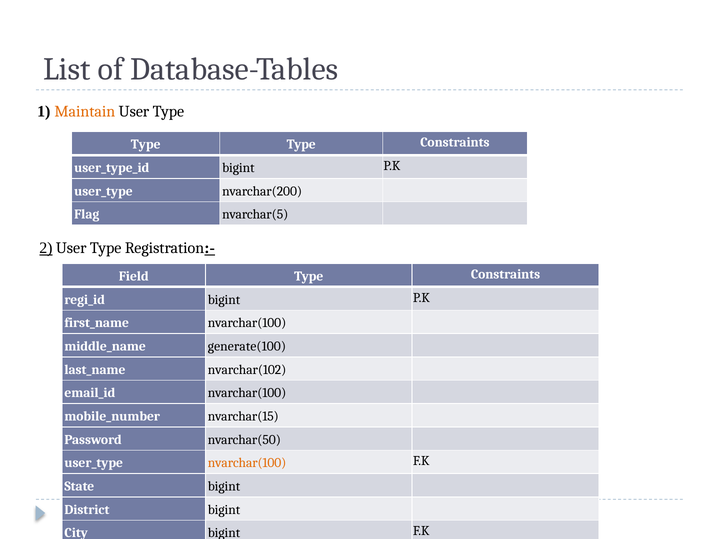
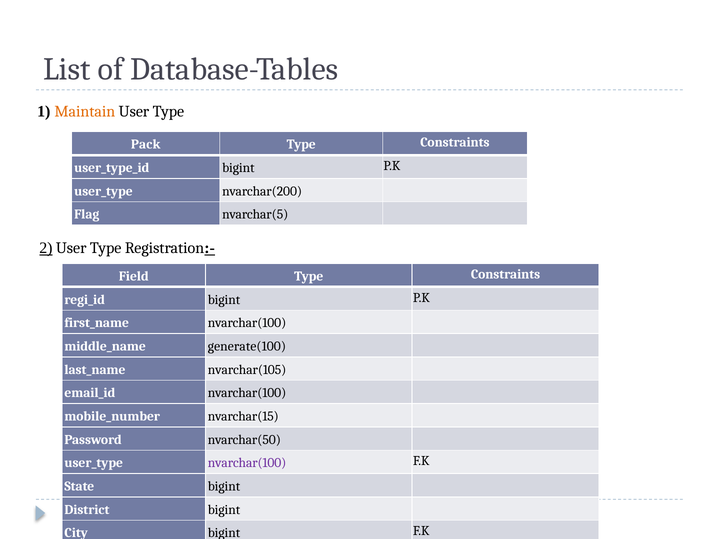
Type: Type -> Pack (146, 145)
nvarchar(102: nvarchar(102 -> nvarchar(105 (247, 370)
nvarchar(100 colour: orange -> purple (247, 463)
